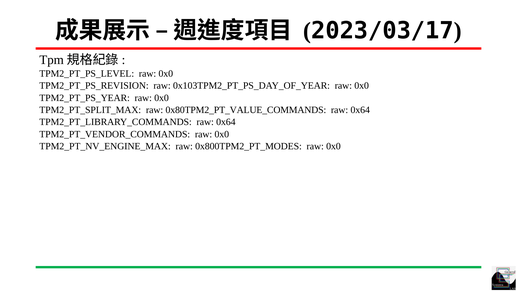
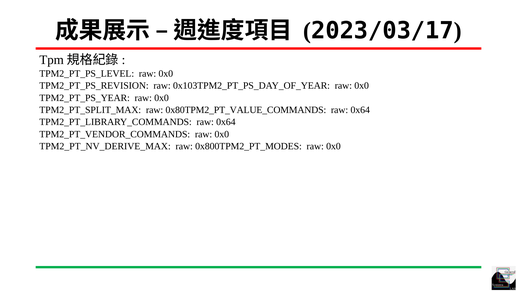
TPM2_PT_NV_ENGINE_MAX: TPM2_PT_NV_ENGINE_MAX -> TPM2_PT_NV_DERIVE_MAX (105, 146)
